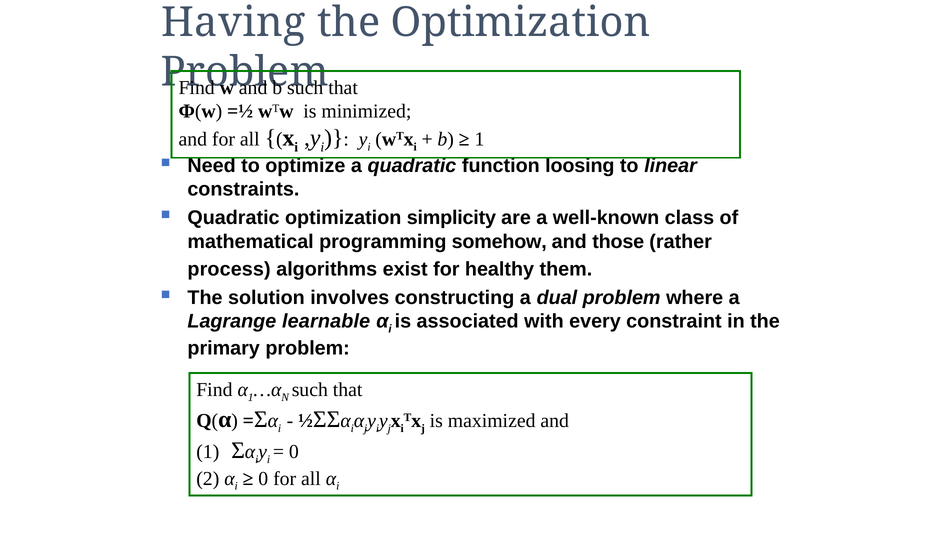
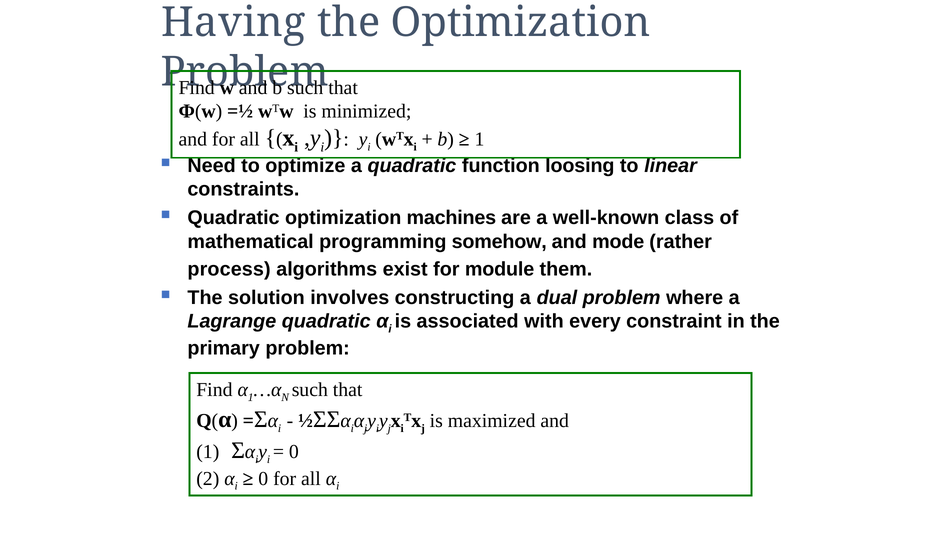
simplicity: simplicity -> machines (451, 218)
those: those -> mode (618, 241)
healthy: healthy -> module (500, 269)
Lagrange learnable: learnable -> quadratic (326, 321)
